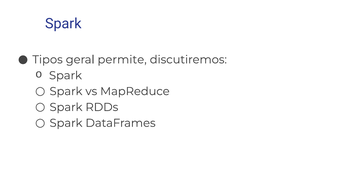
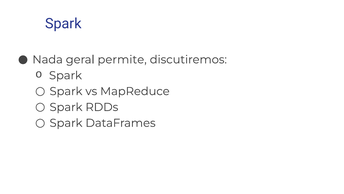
Tipos: Tipos -> Nada (48, 59)
